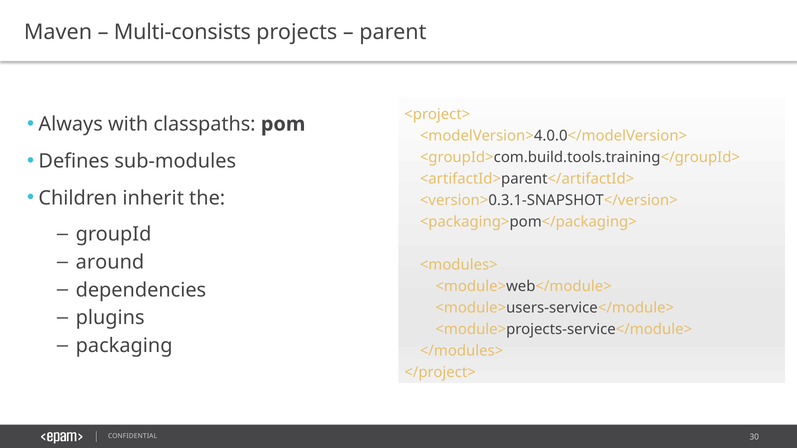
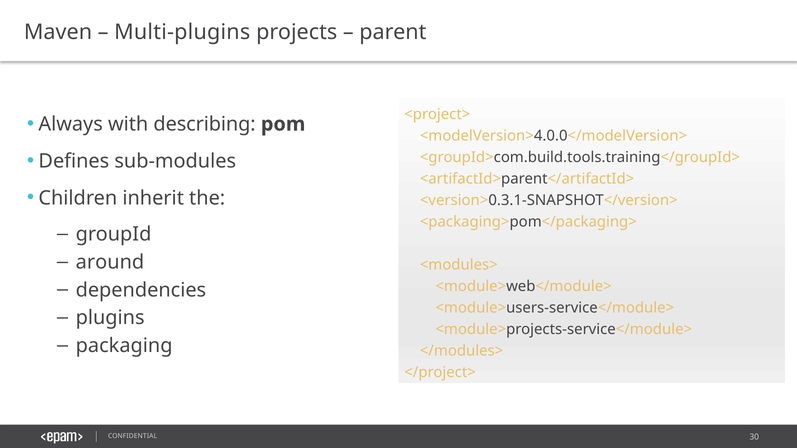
Multi-consists: Multi-consists -> Multi-plugins (182, 32)
classpaths: classpaths -> describing (205, 124)
